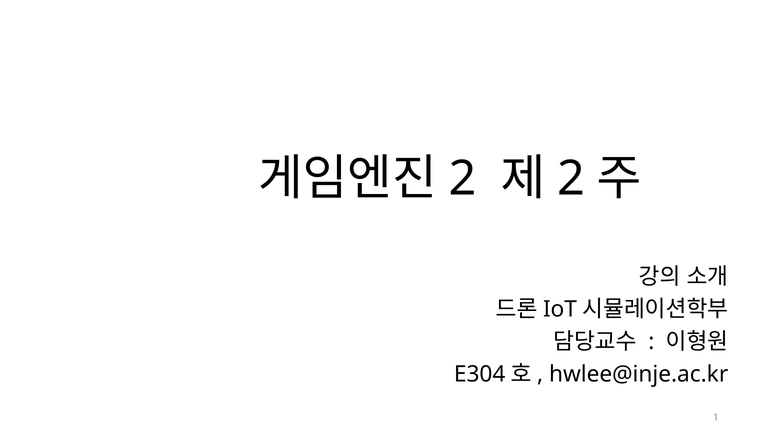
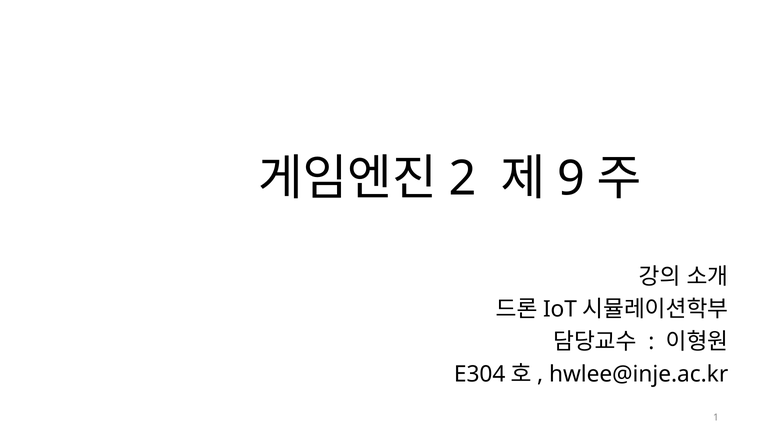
2: 2 -> 9 (571, 179)
